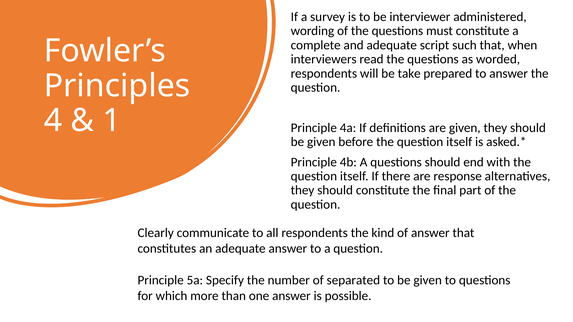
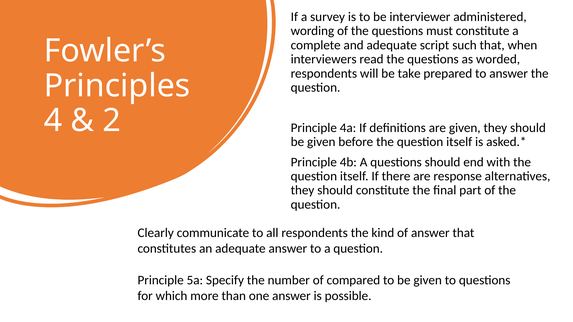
1: 1 -> 2 (112, 121)
separated: separated -> compared (353, 280)
